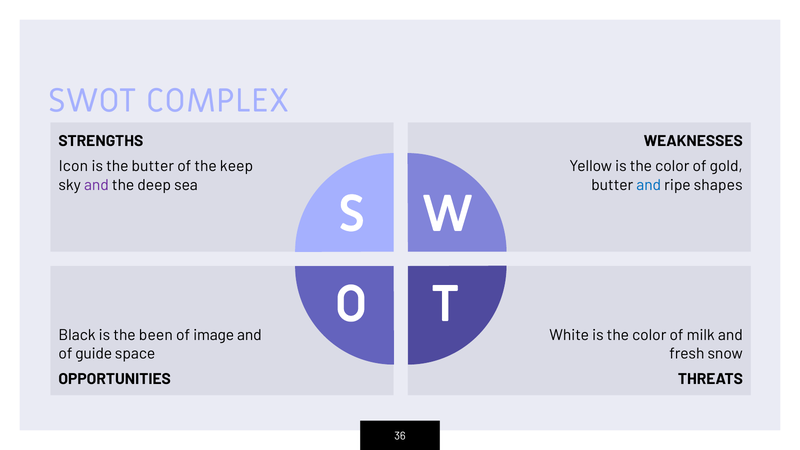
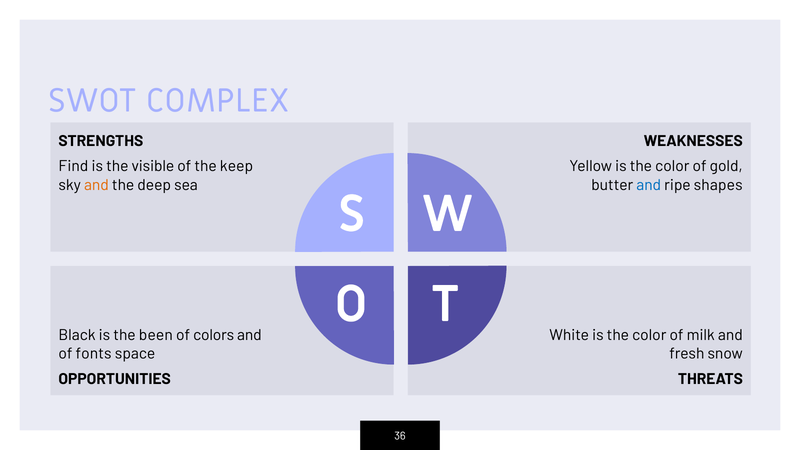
Icon: Icon -> Find (73, 166)
the butter: butter -> visible (153, 166)
and colour: purple -> orange (96, 185)
image: image -> colors (214, 335)
guide: guide -> fonts (94, 354)
